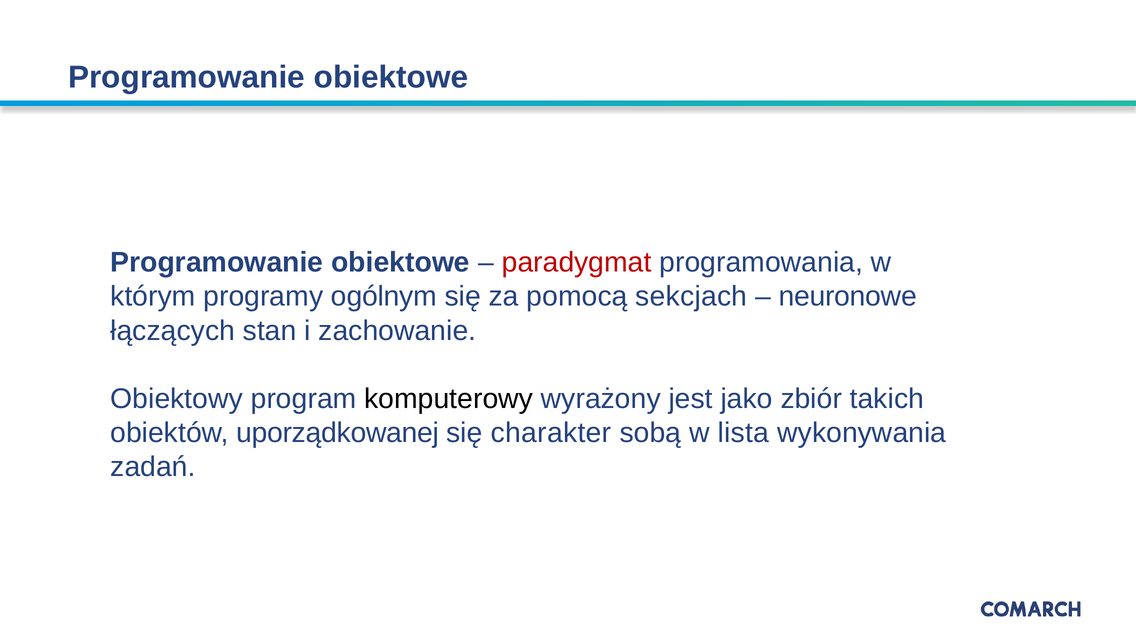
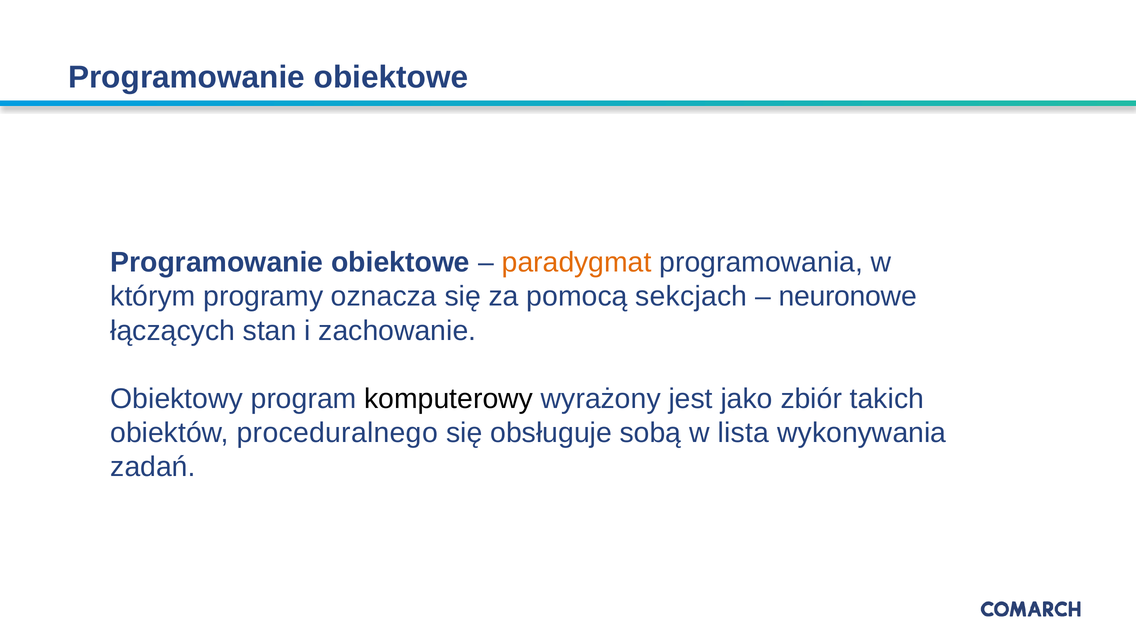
paradygmat colour: red -> orange (577, 263)
ogólnym: ogólnym -> oznacza (384, 297)
uporządkowanej: uporządkowanej -> proceduralnego (337, 433)
charakter: charakter -> obsługuje (551, 433)
